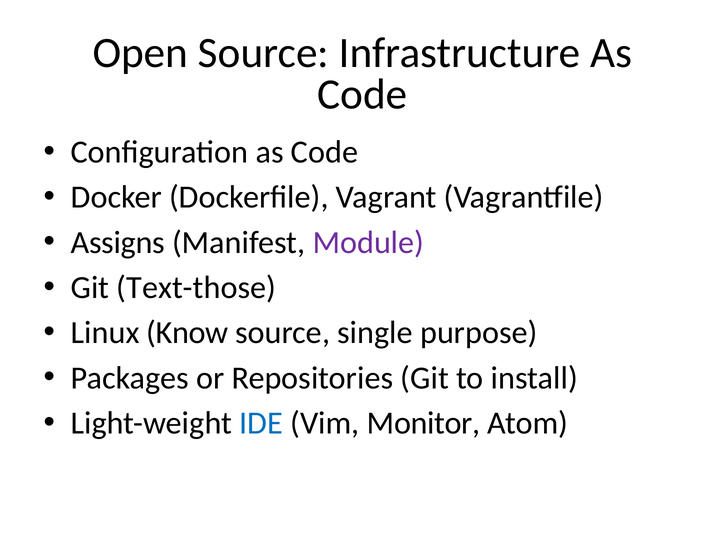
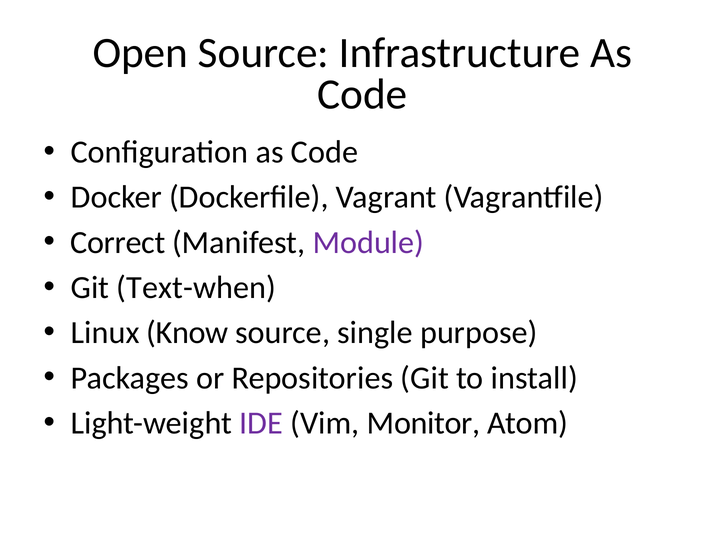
Assigns: Assigns -> Correct (118, 242)
Text-those: Text-those -> Text-when (196, 287)
IDE colour: blue -> purple (261, 423)
